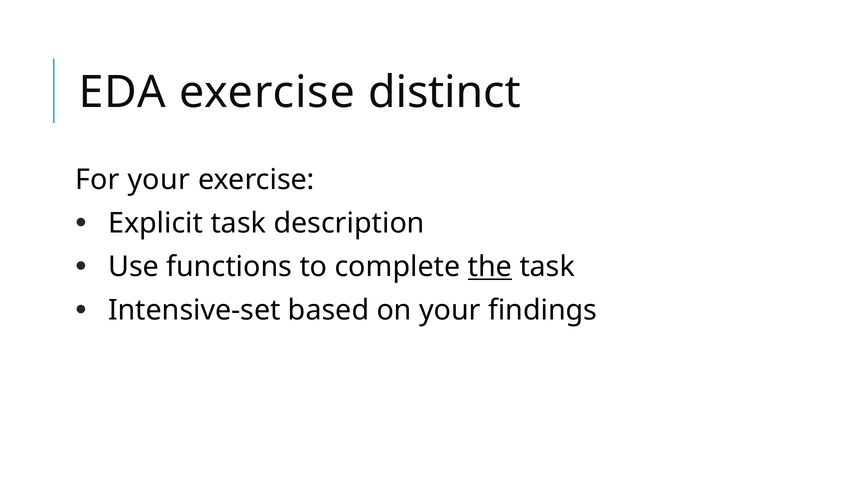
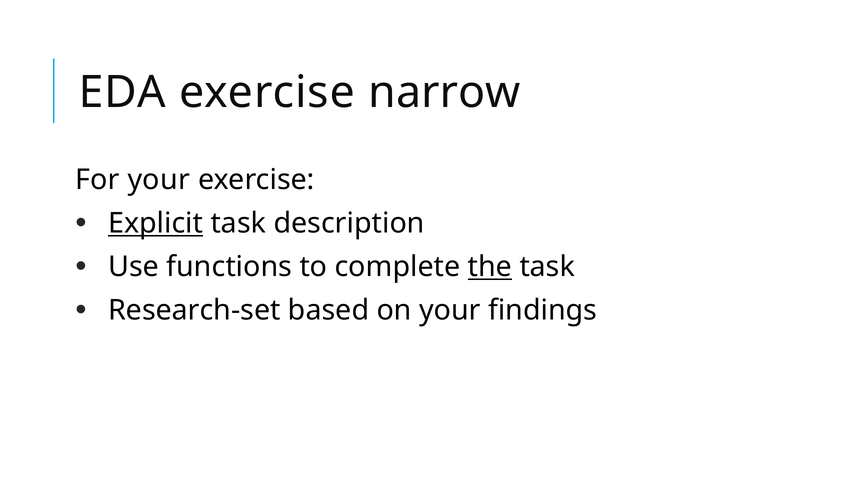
distinct: distinct -> narrow (445, 92)
Explicit underline: none -> present (156, 223)
Intensive-set: Intensive-set -> Research-set (194, 310)
